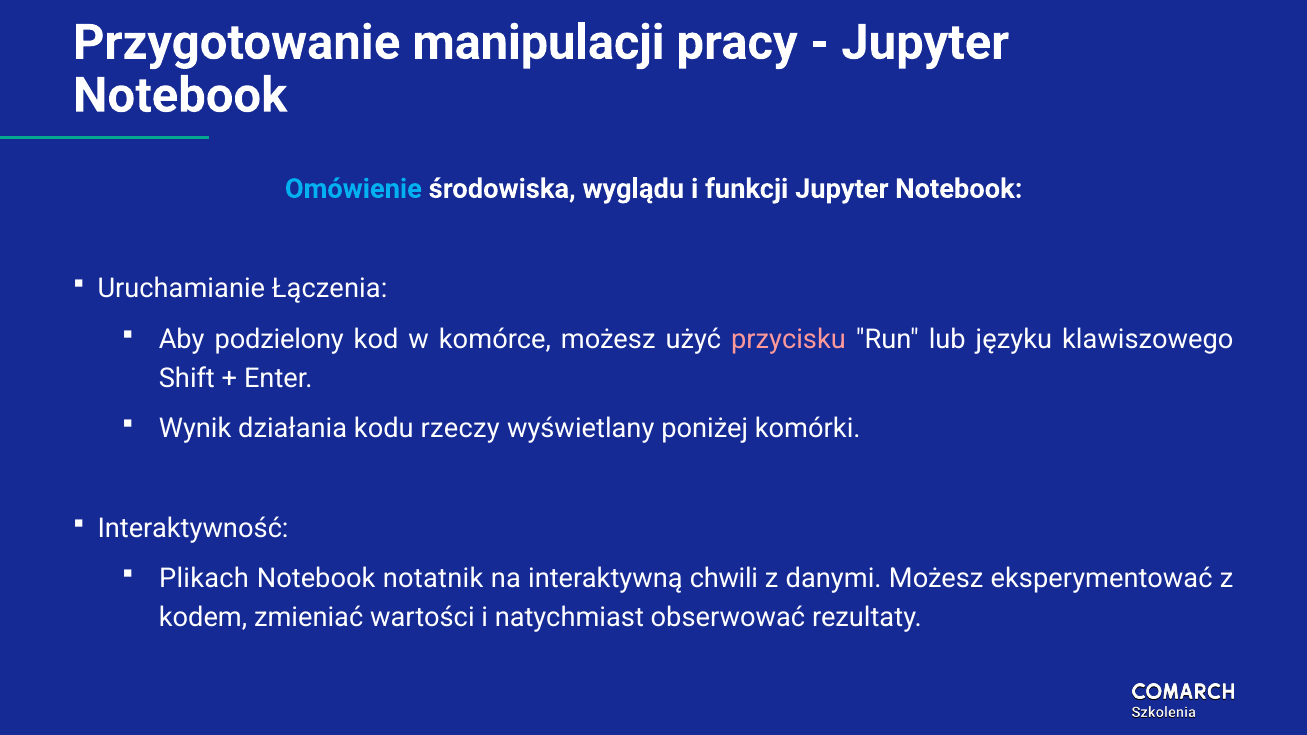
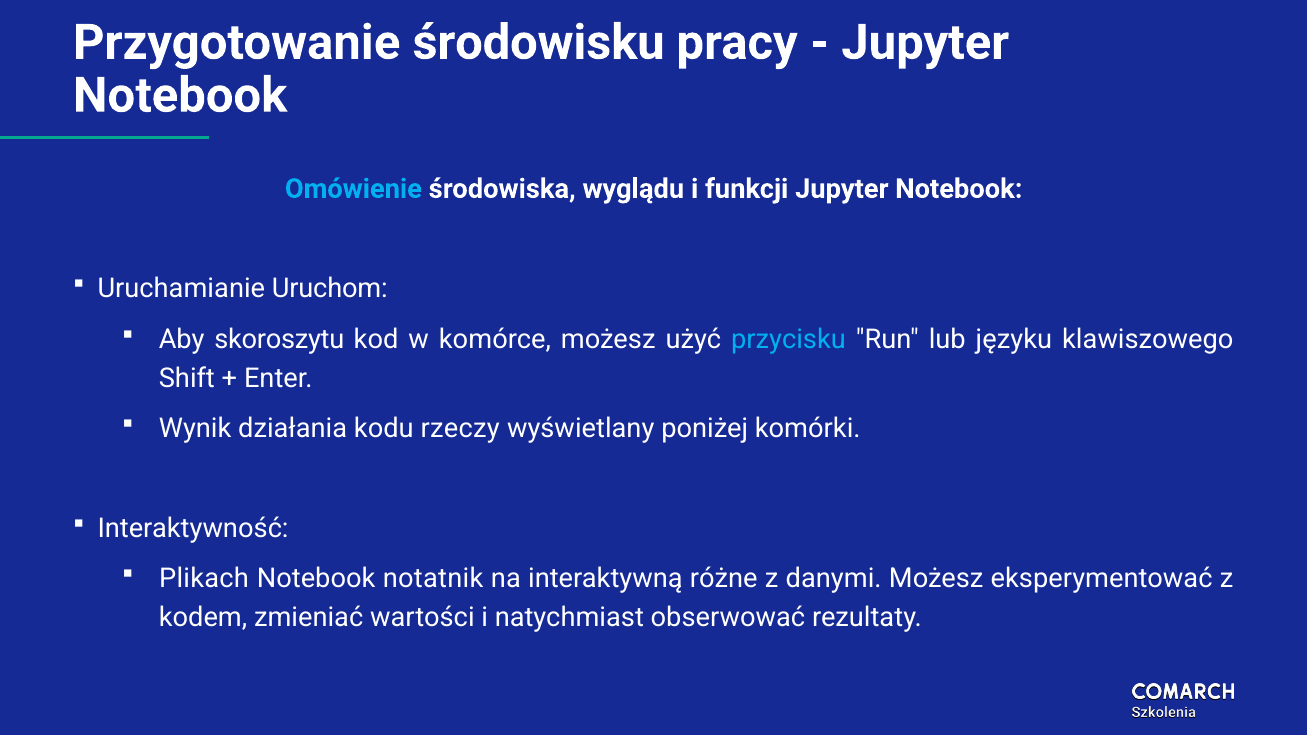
manipulacji: manipulacji -> środowisku (538, 43)
Łączenia: Łączenia -> Uruchom (330, 289)
podzielony: podzielony -> skoroszytu (279, 339)
przycisku colour: pink -> light blue (789, 339)
chwili: chwili -> różne (724, 579)
